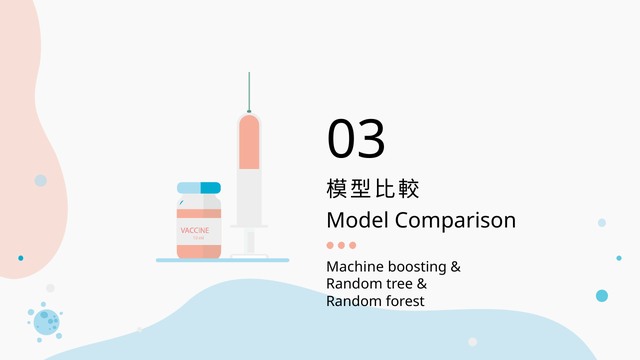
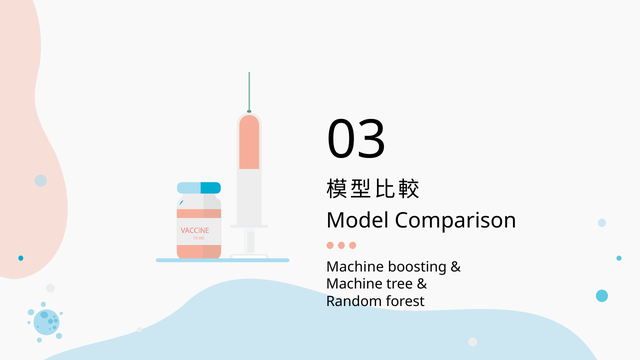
Random: Random -> Machine (354, 284)
